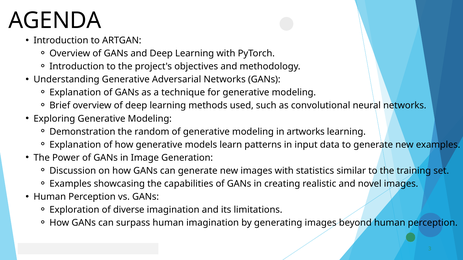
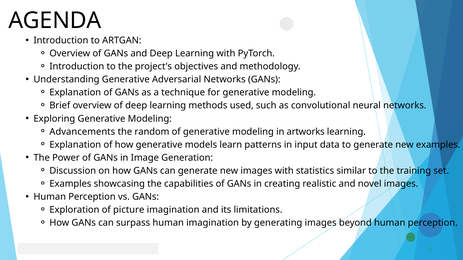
Demonstration: Demonstration -> Advancements (82, 132)
diverse: diverse -> picture (129, 210)
